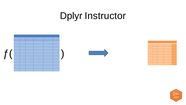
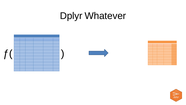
Instructor: Instructor -> Whatever (105, 16)
